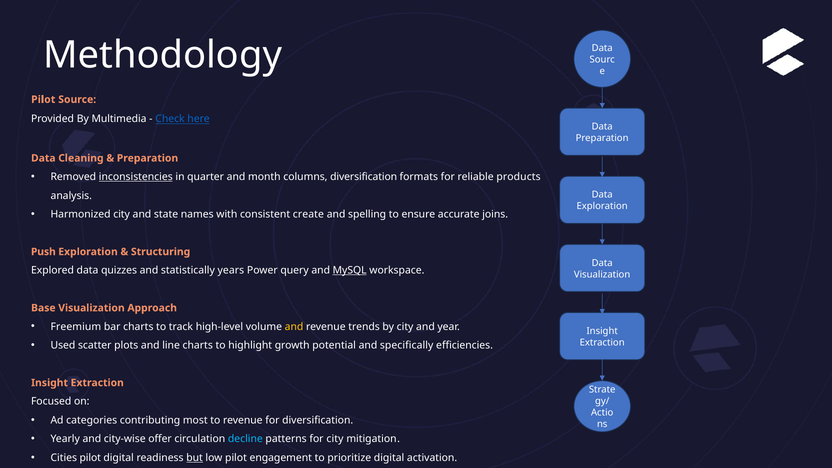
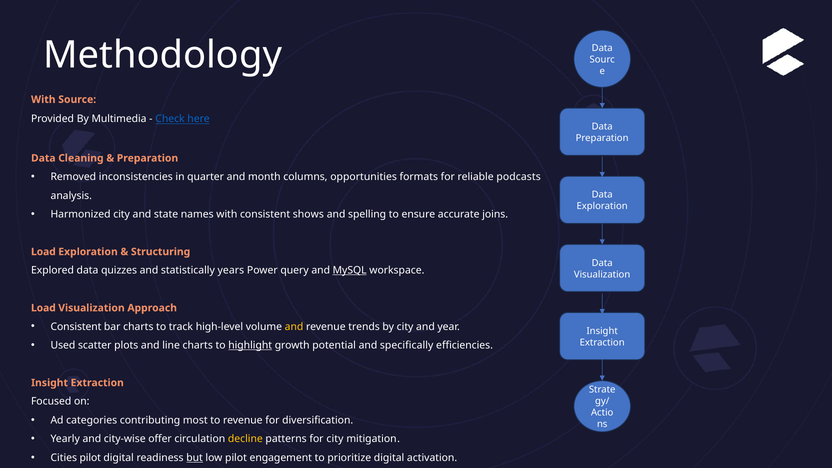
Pilot: Pilot -> With (43, 99)
inconsistencies underline: present -> none (136, 177)
columns diversification: diversification -> opportunities (364, 177)
products: products -> podcasts (519, 177)
create: create -> shows (308, 214)
Push: Push -> Load (43, 252)
Base: Base -> Load (43, 308)
Freemium: Freemium -> Consistent (76, 327)
highlight underline: none -> present (250, 345)
decline colour: light blue -> yellow (245, 439)
